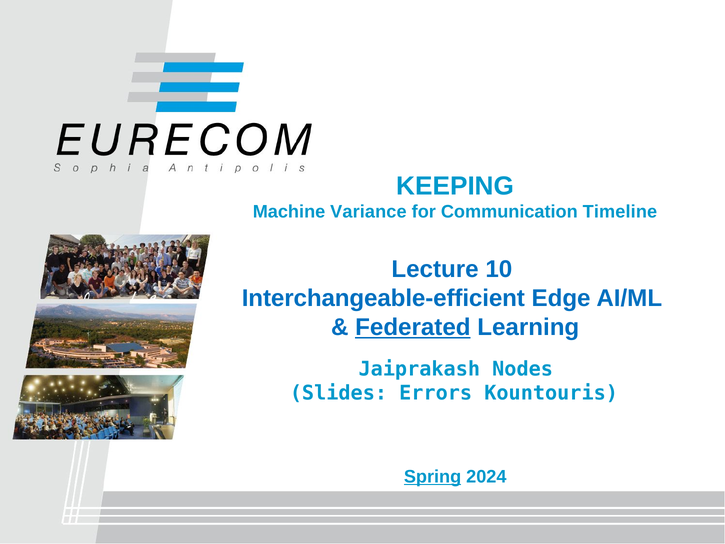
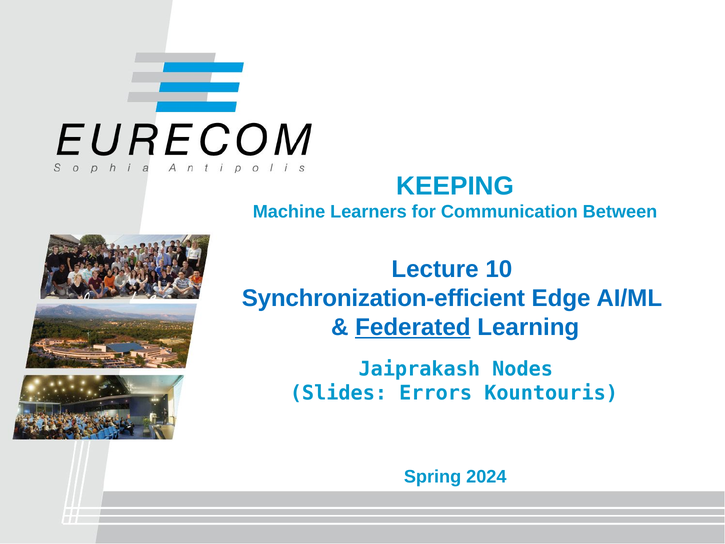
Variance: Variance -> Learners (368, 212)
Timeline: Timeline -> Between (620, 212)
Interchangeable-efficient: Interchangeable-efficient -> Synchronization-efficient (383, 298)
Spring underline: present -> none (433, 477)
